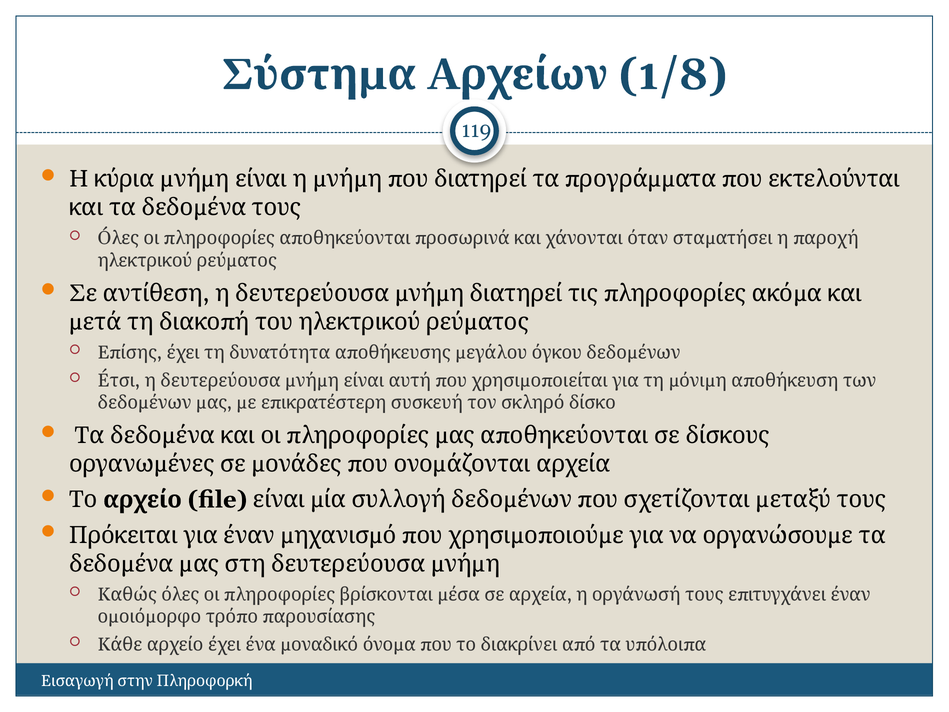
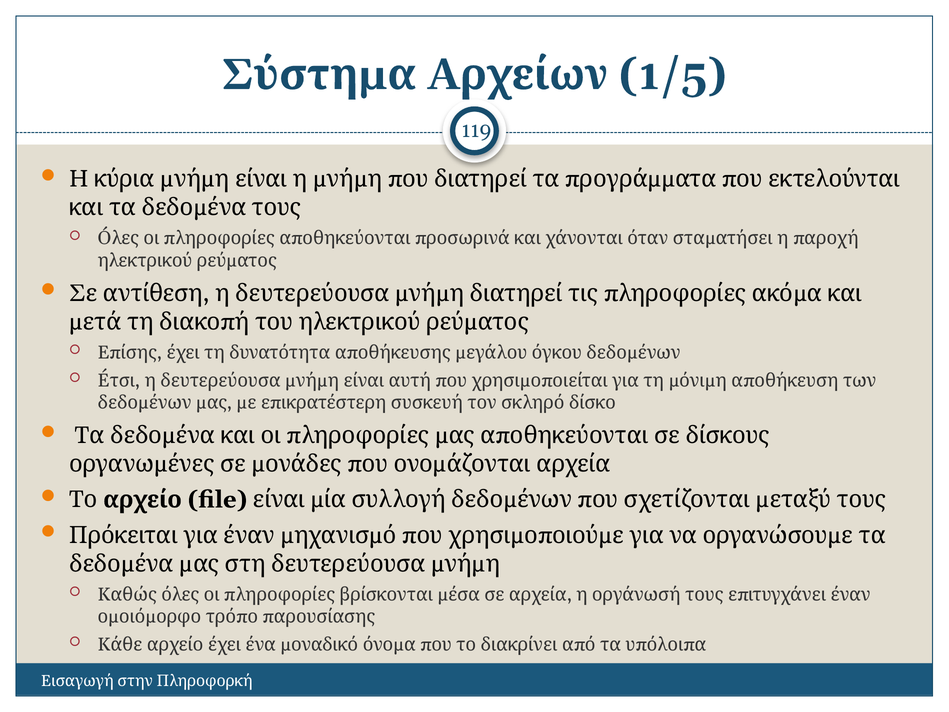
1/8: 1/8 -> 1/5 (673, 75)
